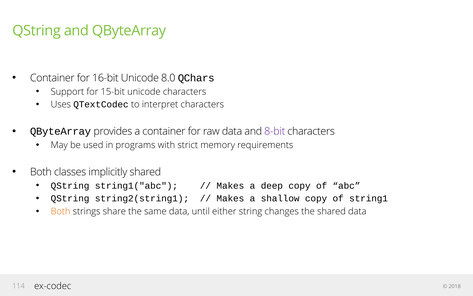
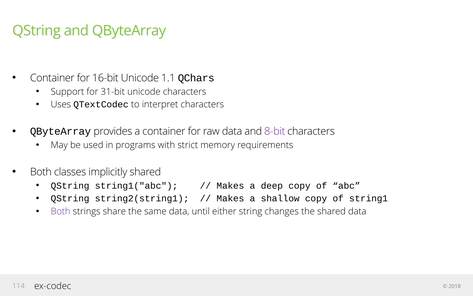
8.0: 8.0 -> 1.1 (168, 78)
15-bit: 15-bit -> 31-bit (113, 92)
Both colour: orange -> purple (61, 211)
